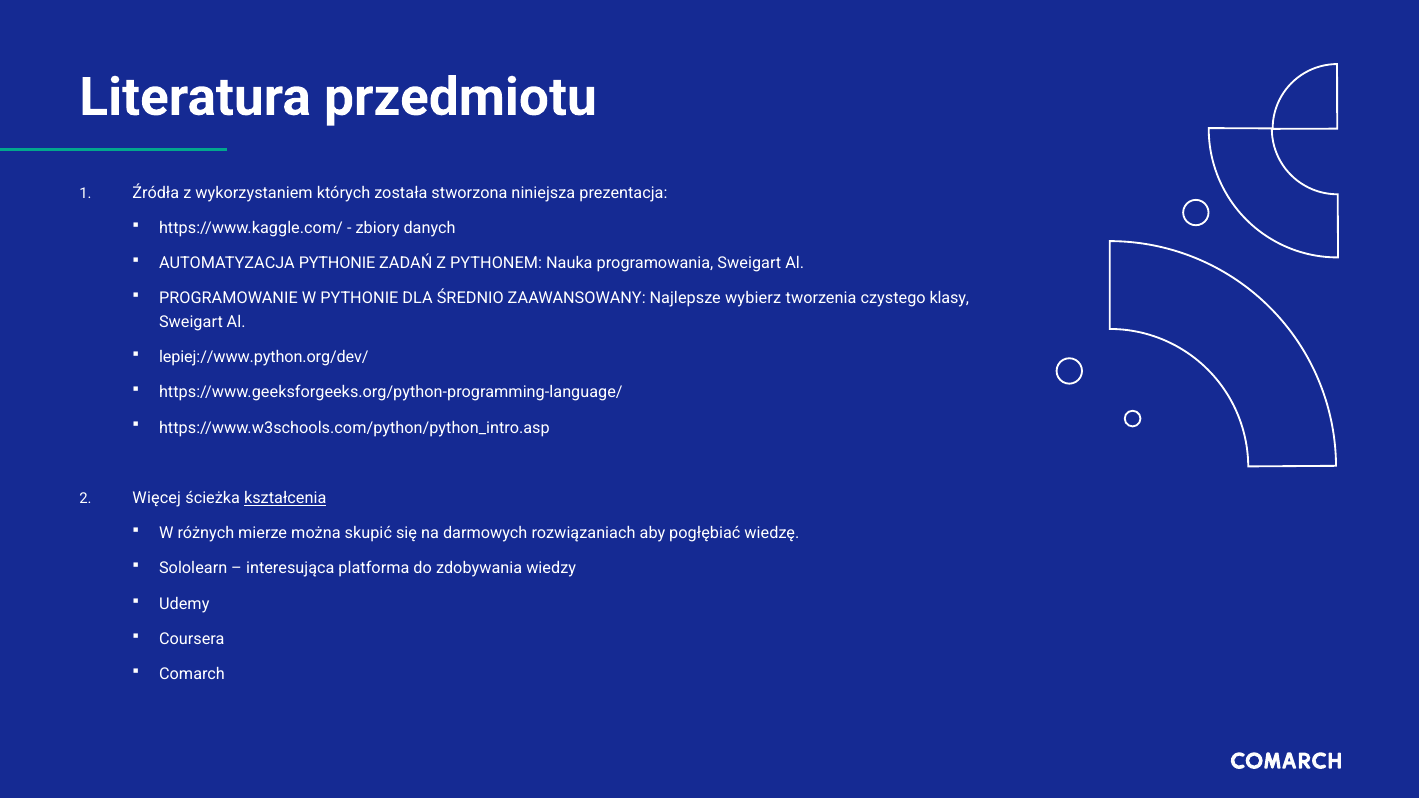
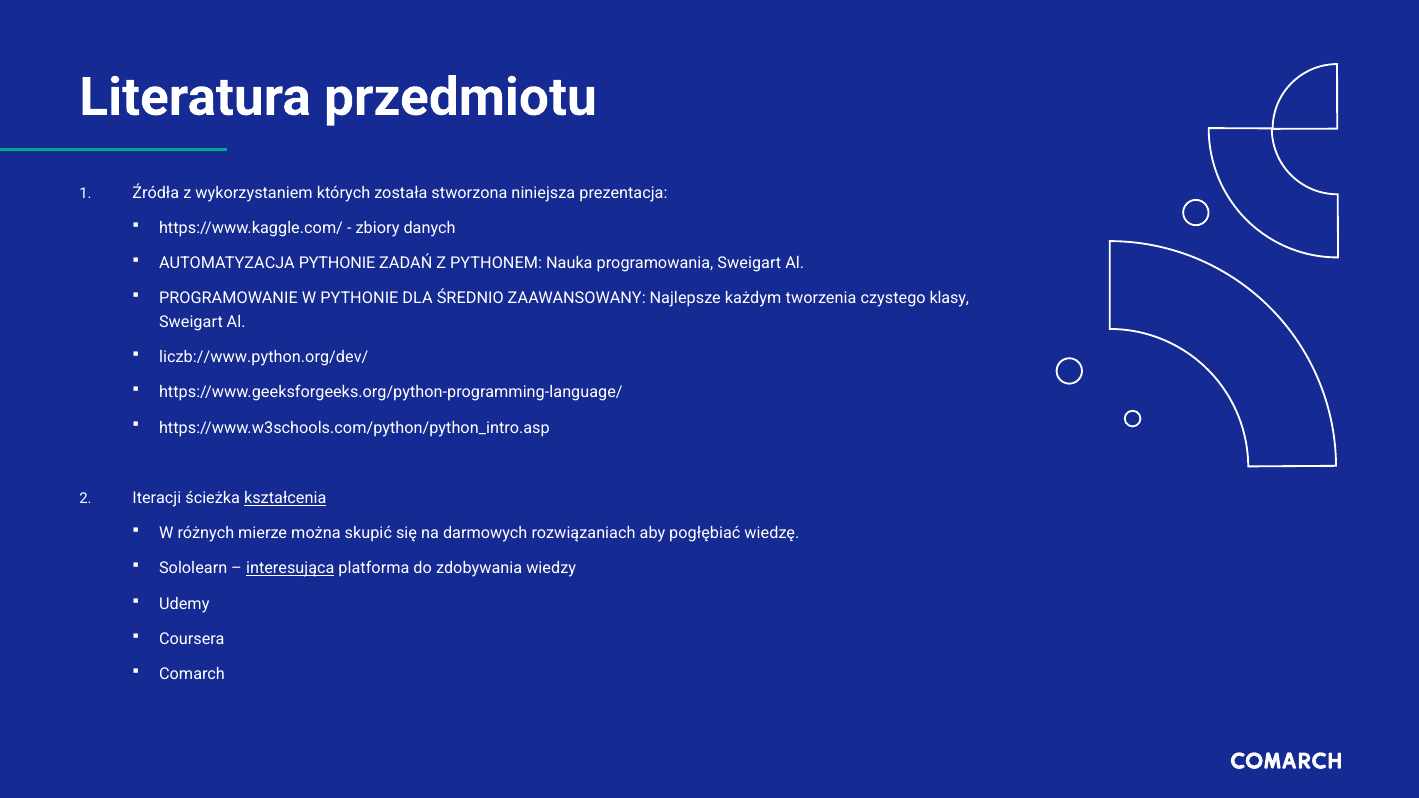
wybierz: wybierz -> każdym (753, 299)
lepiej://www.python.org/dev/: lepiej://www.python.org/dev/ -> liczb://www.python.org/dev/ (264, 357)
Więcej: Więcej -> Iteracji (157, 498)
interesująca underline: none -> present (290, 569)
